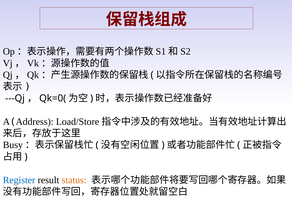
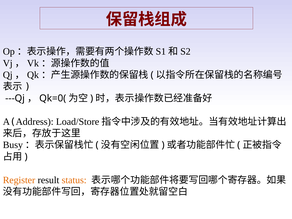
Register colour: blue -> orange (19, 180)
